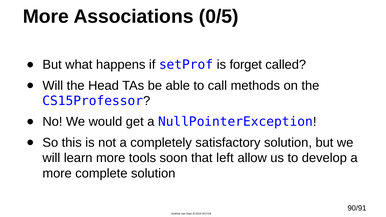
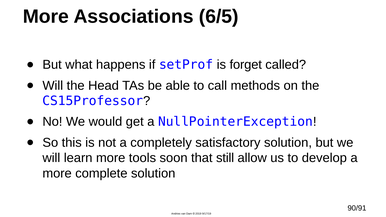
0/5: 0/5 -> 6/5 (219, 17)
left: left -> still (225, 158)
